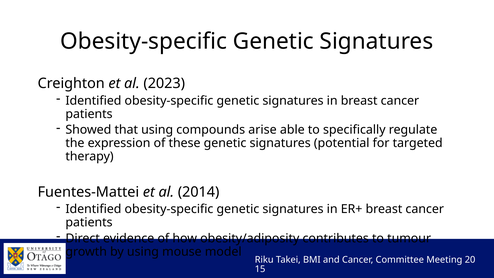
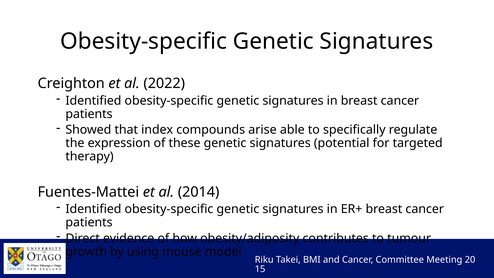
2023: 2023 -> 2022 (164, 84)
that using: using -> index (157, 130)
